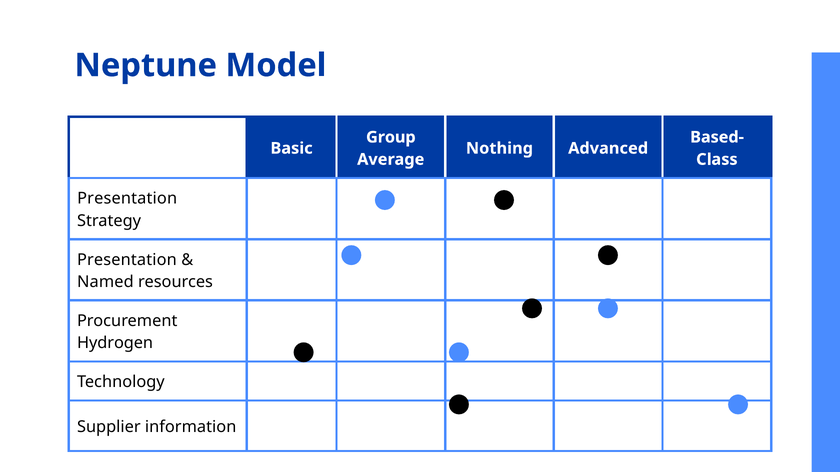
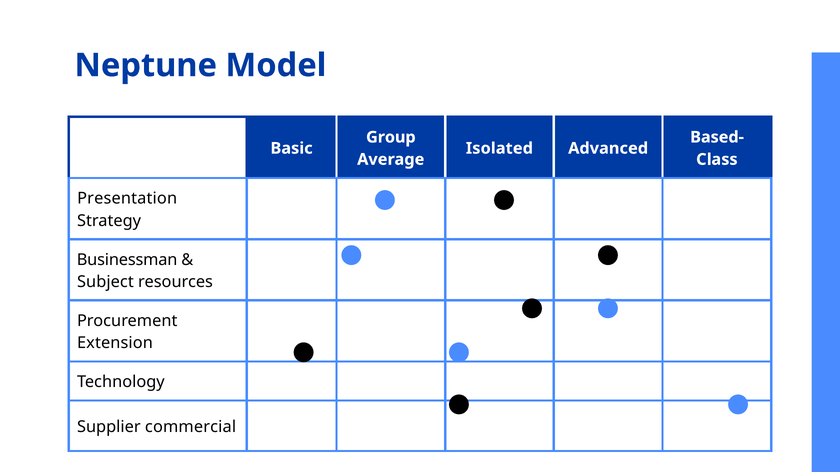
Nothing: Nothing -> Isolated (499, 148)
Presentation: Presentation -> Businessman (127, 260)
Named: Named -> Subject (105, 282)
Hydrogen: Hydrogen -> Extension (115, 343)
information: information -> commercial (191, 427)
